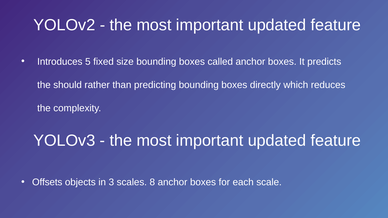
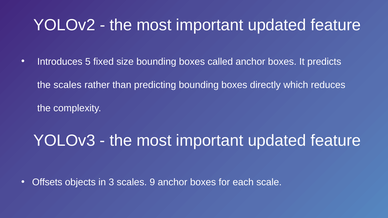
the should: should -> scales (68, 85)
8: 8 -> 9 (152, 183)
